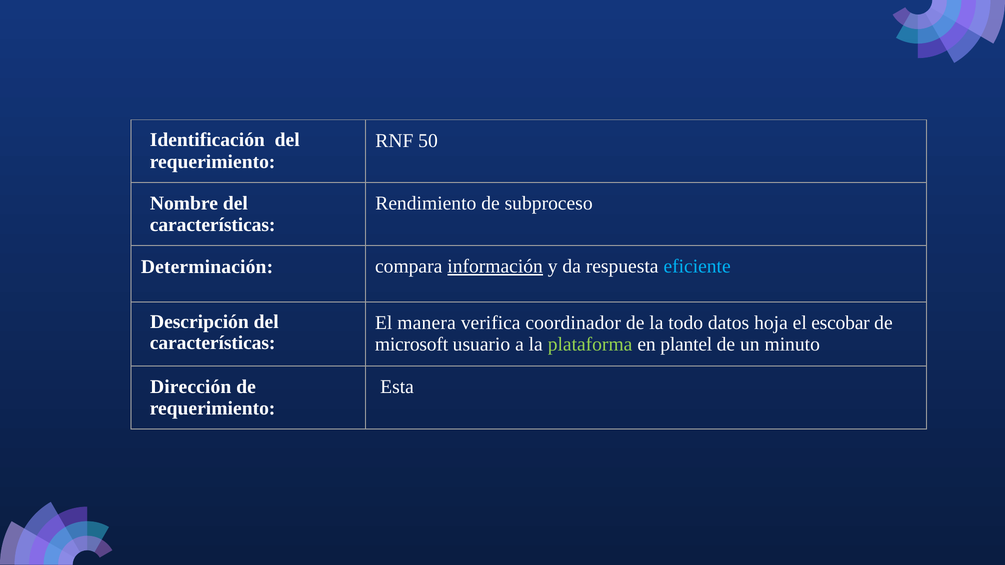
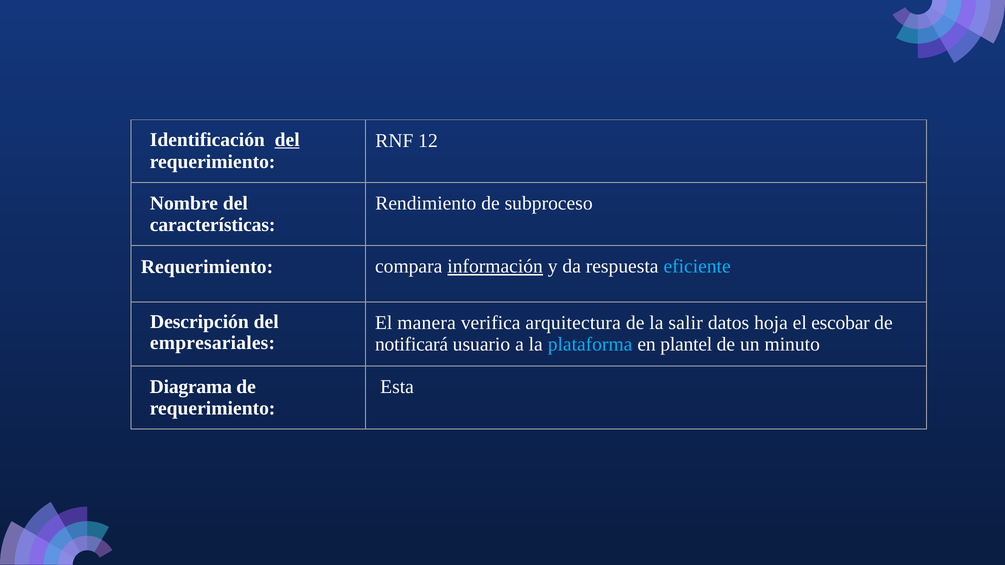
del underline: none -> present (287, 140)
50: 50 -> 12 (428, 141)
Determinación: Determinación -> Requerimiento (207, 267)
coordinador: coordinador -> arquitectura (573, 323)
todo: todo -> salir (686, 323)
características: características -> empresariales (213, 343)
microsoft: microsoft -> notificará (412, 345)
plataforma colour: light green -> light blue (590, 345)
Dirección: Dirección -> Diagrama (191, 387)
